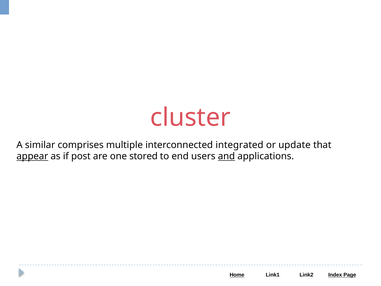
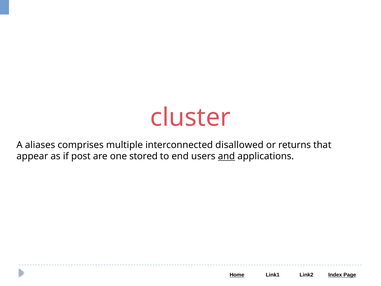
similar: similar -> aliases (40, 145)
integrated: integrated -> disallowed (239, 145)
update: update -> returns (295, 145)
appear underline: present -> none (32, 156)
